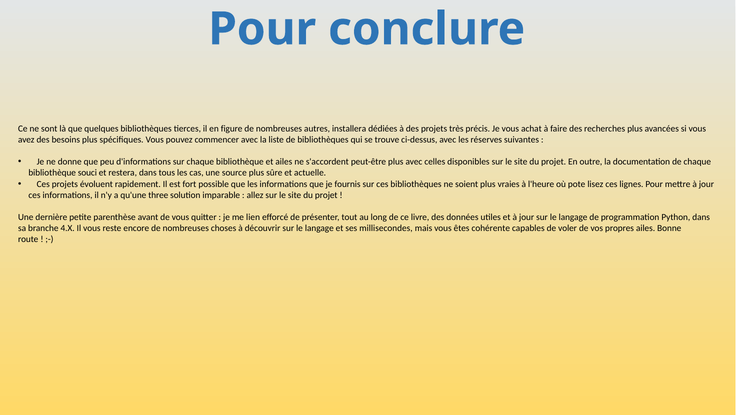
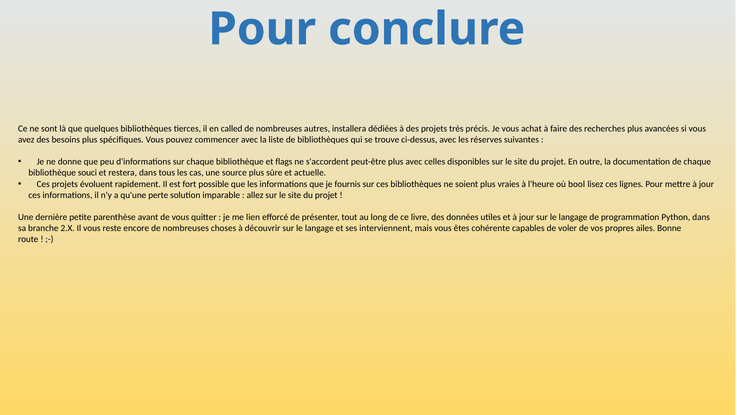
figure: figure -> called (232, 129)
et ailes: ailes -> flags (284, 162)
pote: pote -> bool (577, 184)
three: three -> perte (158, 195)
4.X: 4.X -> 2.X (68, 228)
millisecondes: millisecondes -> interviennent (386, 228)
